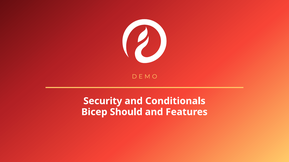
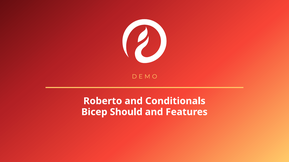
Security: Security -> Roberto (103, 101)
